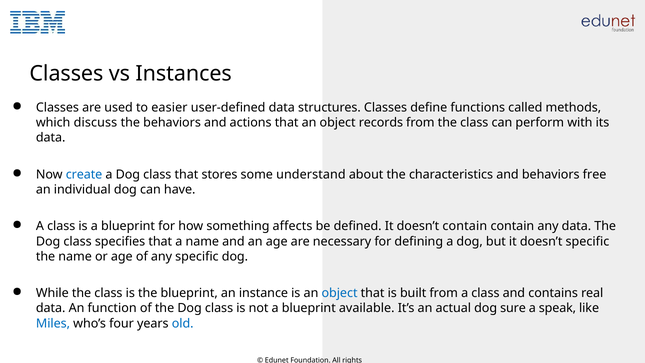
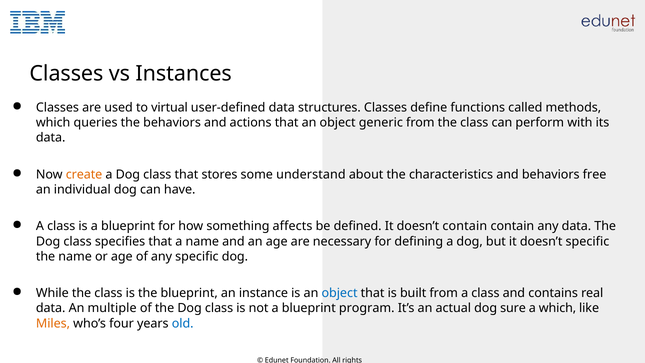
easier: easier -> virtual (170, 107)
discuss: discuss -> queries (96, 123)
records: records -> generic (381, 123)
create colour: blue -> orange (84, 174)
function: function -> multiple (112, 308)
available: available -> program (367, 308)
a speak: speak -> which (557, 308)
Miles colour: blue -> orange (53, 323)
